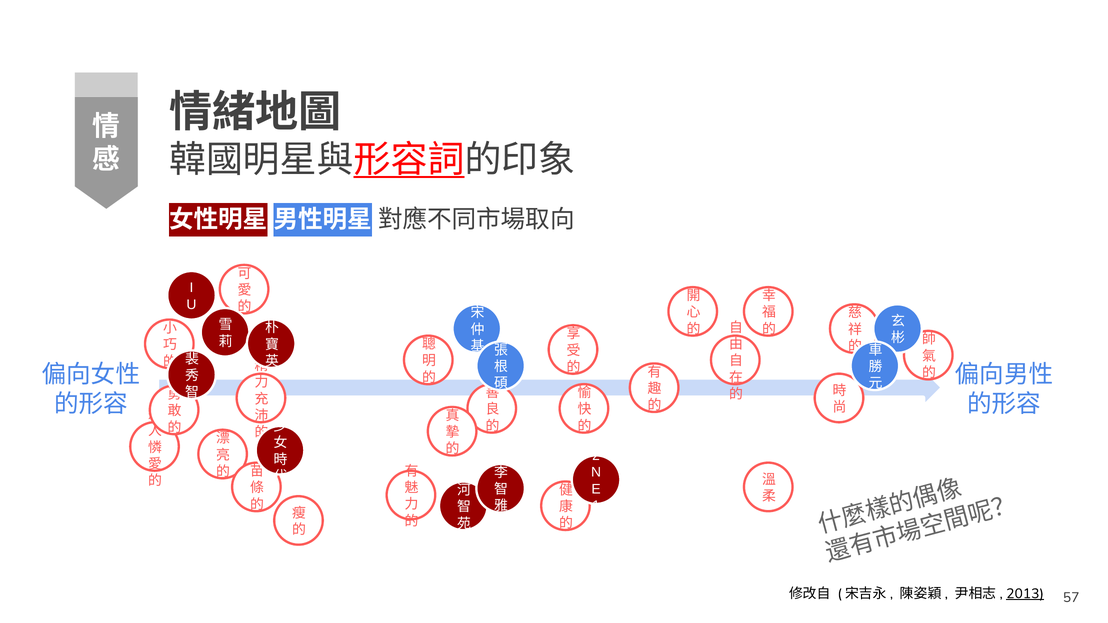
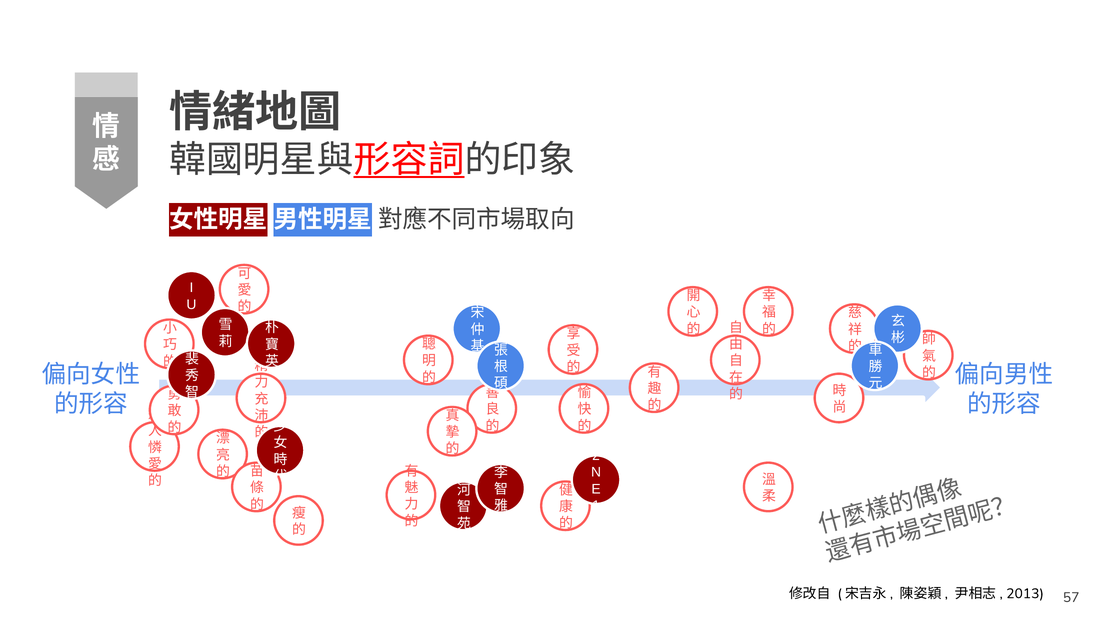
2013 underline: present -> none (1025, 594)
